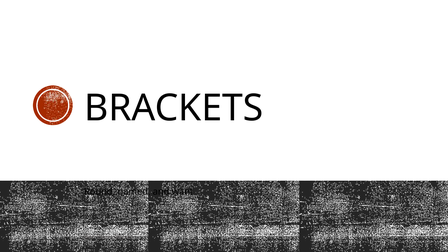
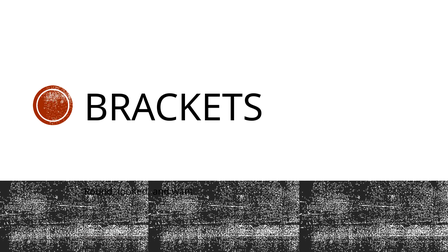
named: named -> looked (134, 192)
